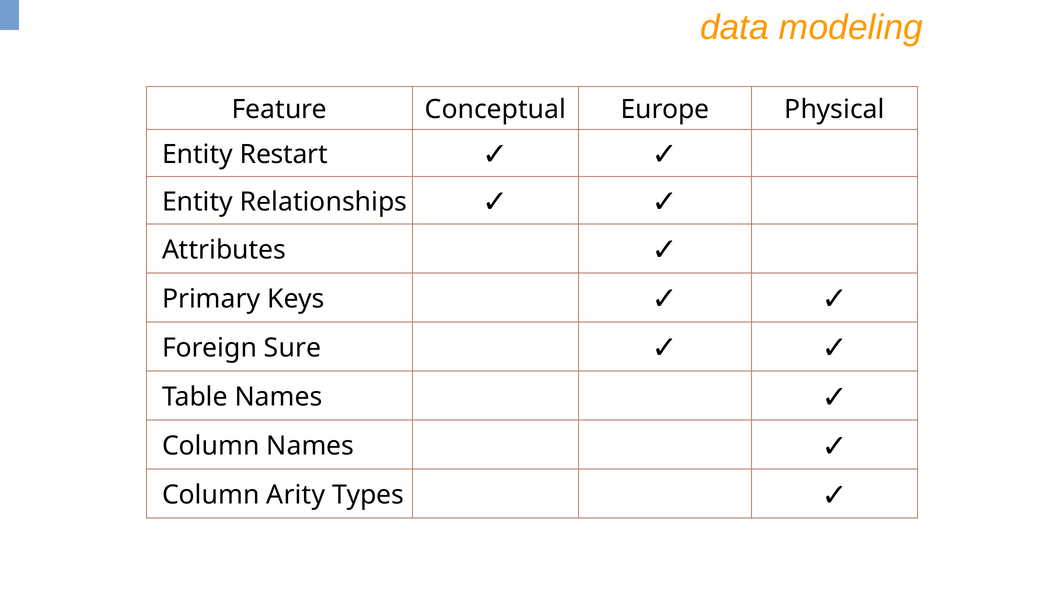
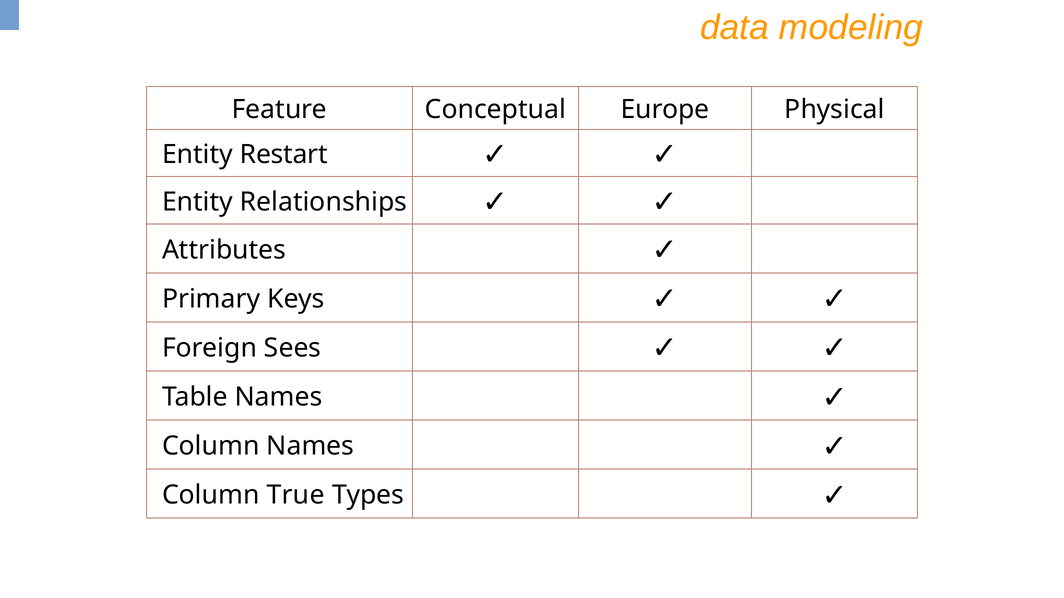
Sure: Sure -> Sees (293, 348)
Arity: Arity -> True (296, 495)
